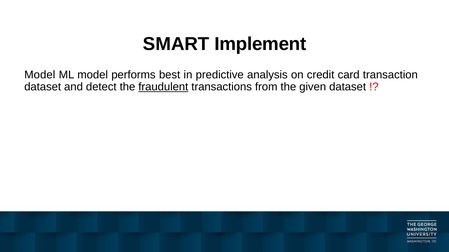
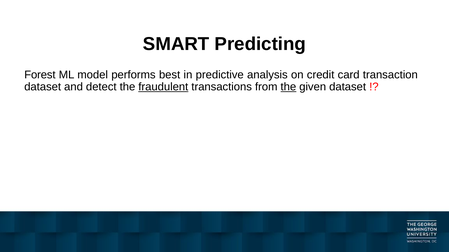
Implement: Implement -> Predicting (260, 44)
Model: Model -> Forest (40, 75)
the underline: none -> present (288, 87)
